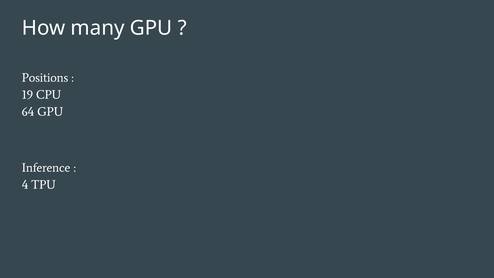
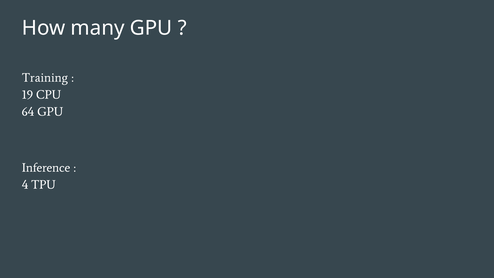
Positions: Positions -> Training (45, 78)
